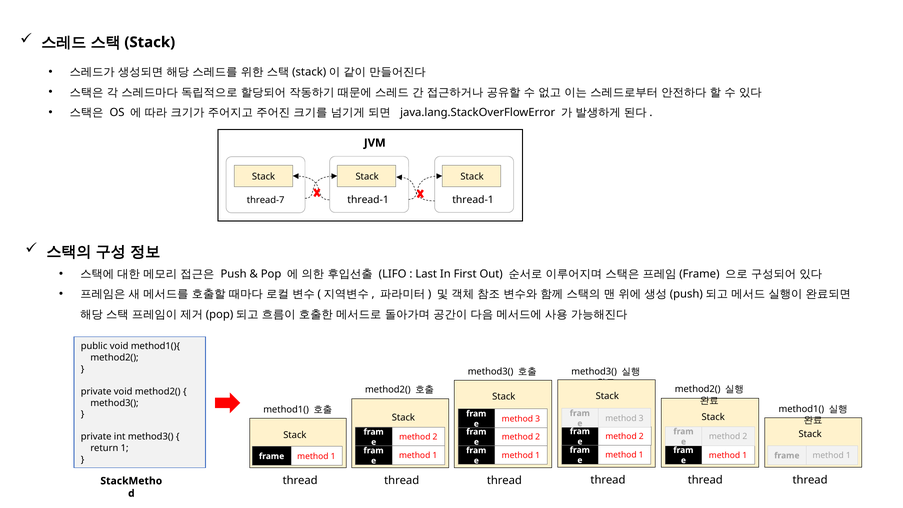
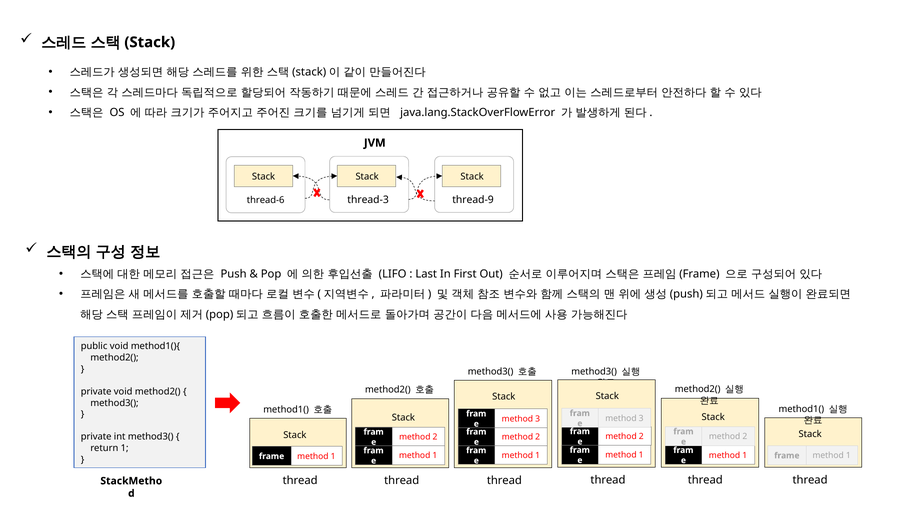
thread-1: thread-1 -> thread-3 (368, 200)
thread-1: thread-1 -> thread-9 (473, 200)
thread-7: thread-7 -> thread-6 (266, 200)
